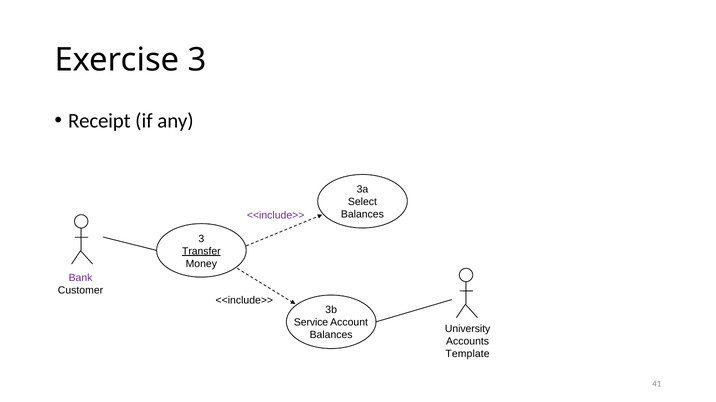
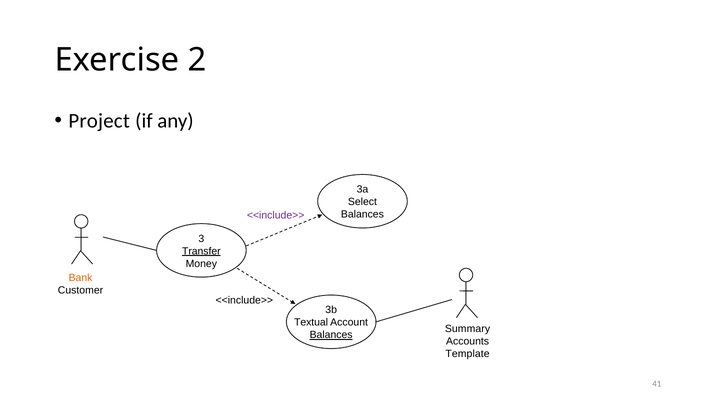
Exercise 3: 3 -> 2 (197, 60)
Receipt: Receipt -> Project (99, 121)
Bank colour: purple -> orange (81, 278)
Service: Service -> Textual (311, 323)
University: University -> Summary (468, 330)
Balances underline: none -> present (331, 336)
